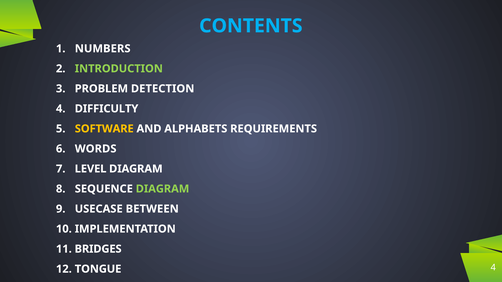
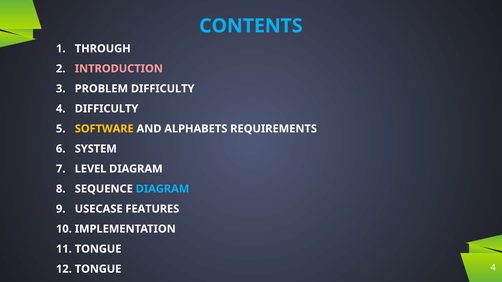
NUMBERS: NUMBERS -> THROUGH (103, 49)
INTRODUCTION colour: light green -> pink (119, 69)
PROBLEM DETECTION: DETECTION -> DIFFICULTY (163, 89)
WORDS: WORDS -> SYSTEM (96, 149)
DIAGRAM colour: light green -> light blue (163, 189)
BETWEEN: BETWEEN -> FEATURES (152, 209)
BRIDGES: BRIDGES -> TONGUE (98, 249)
